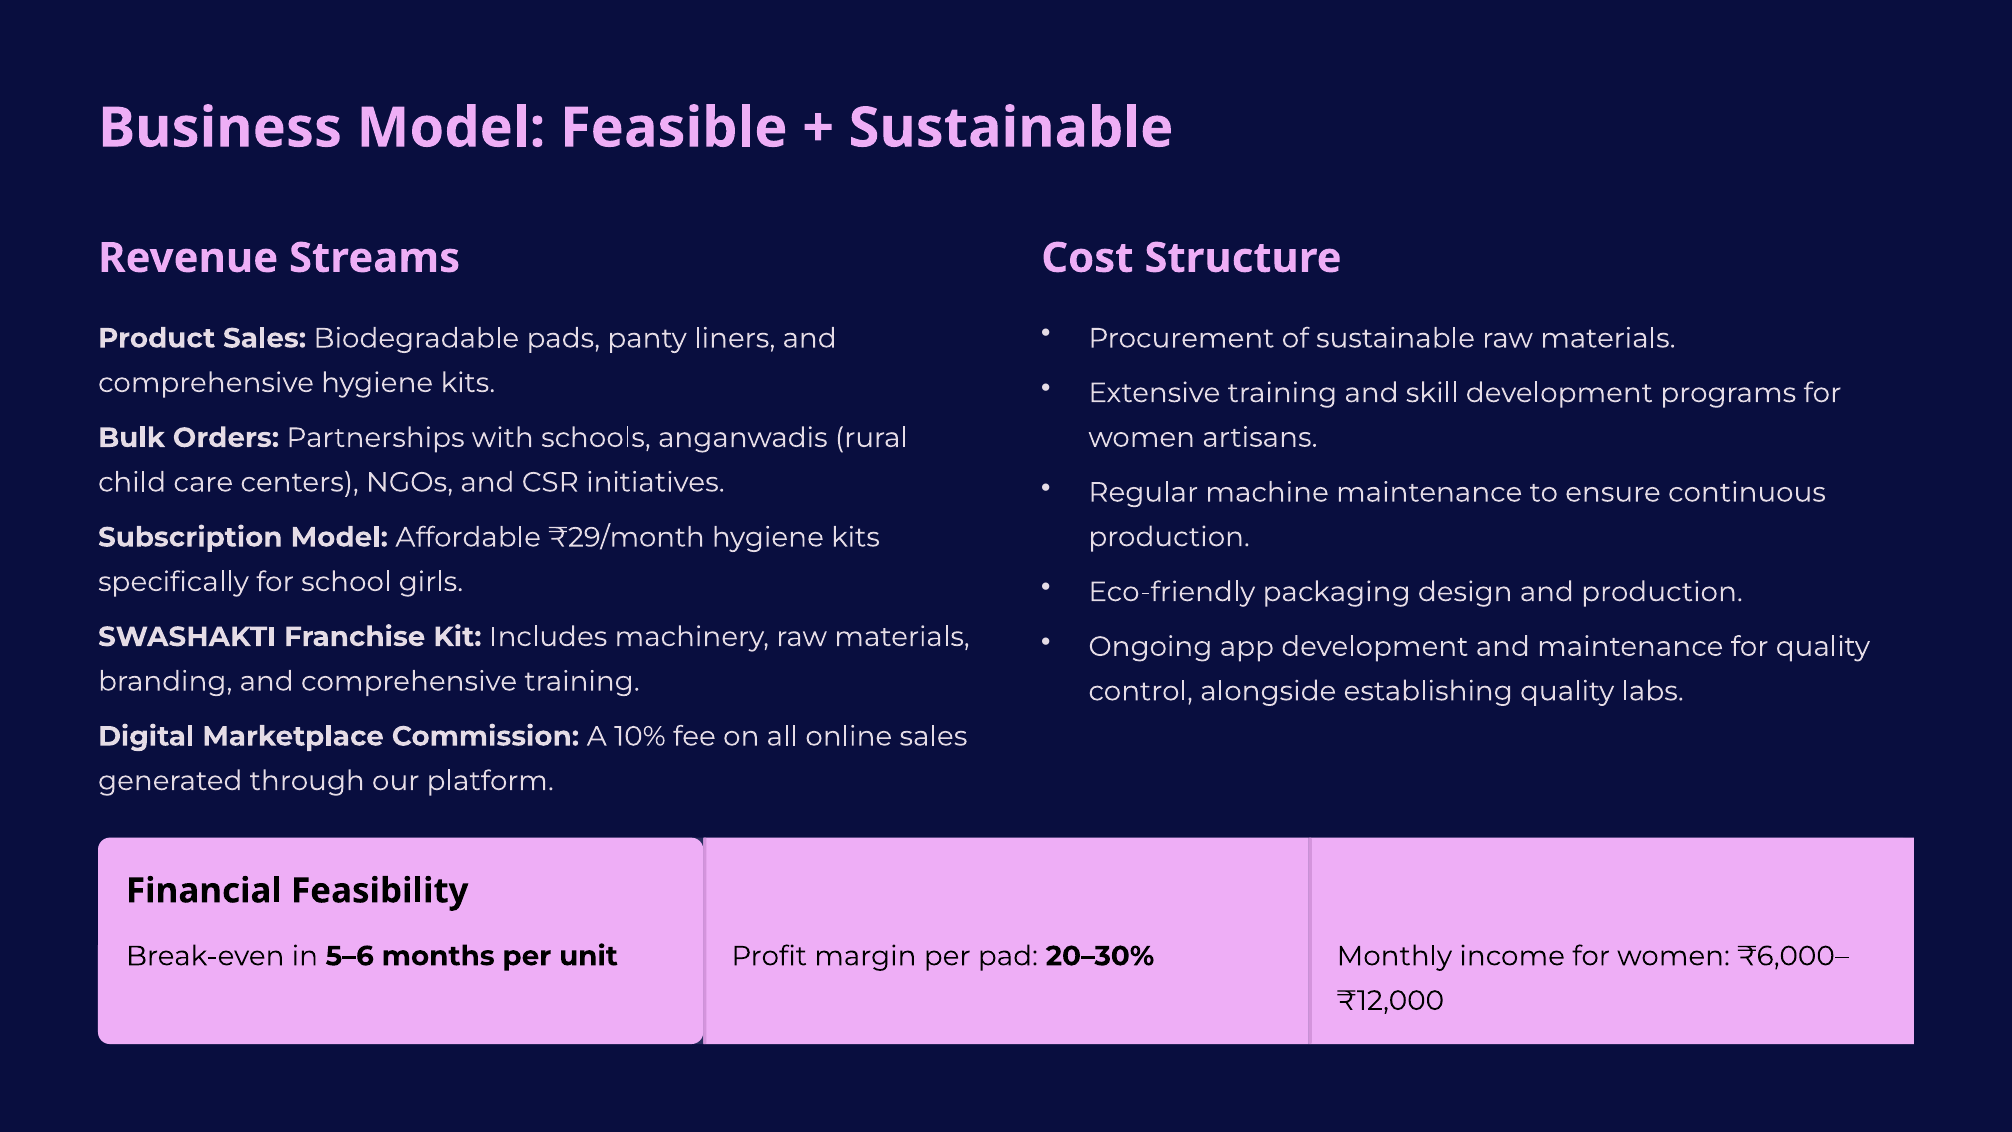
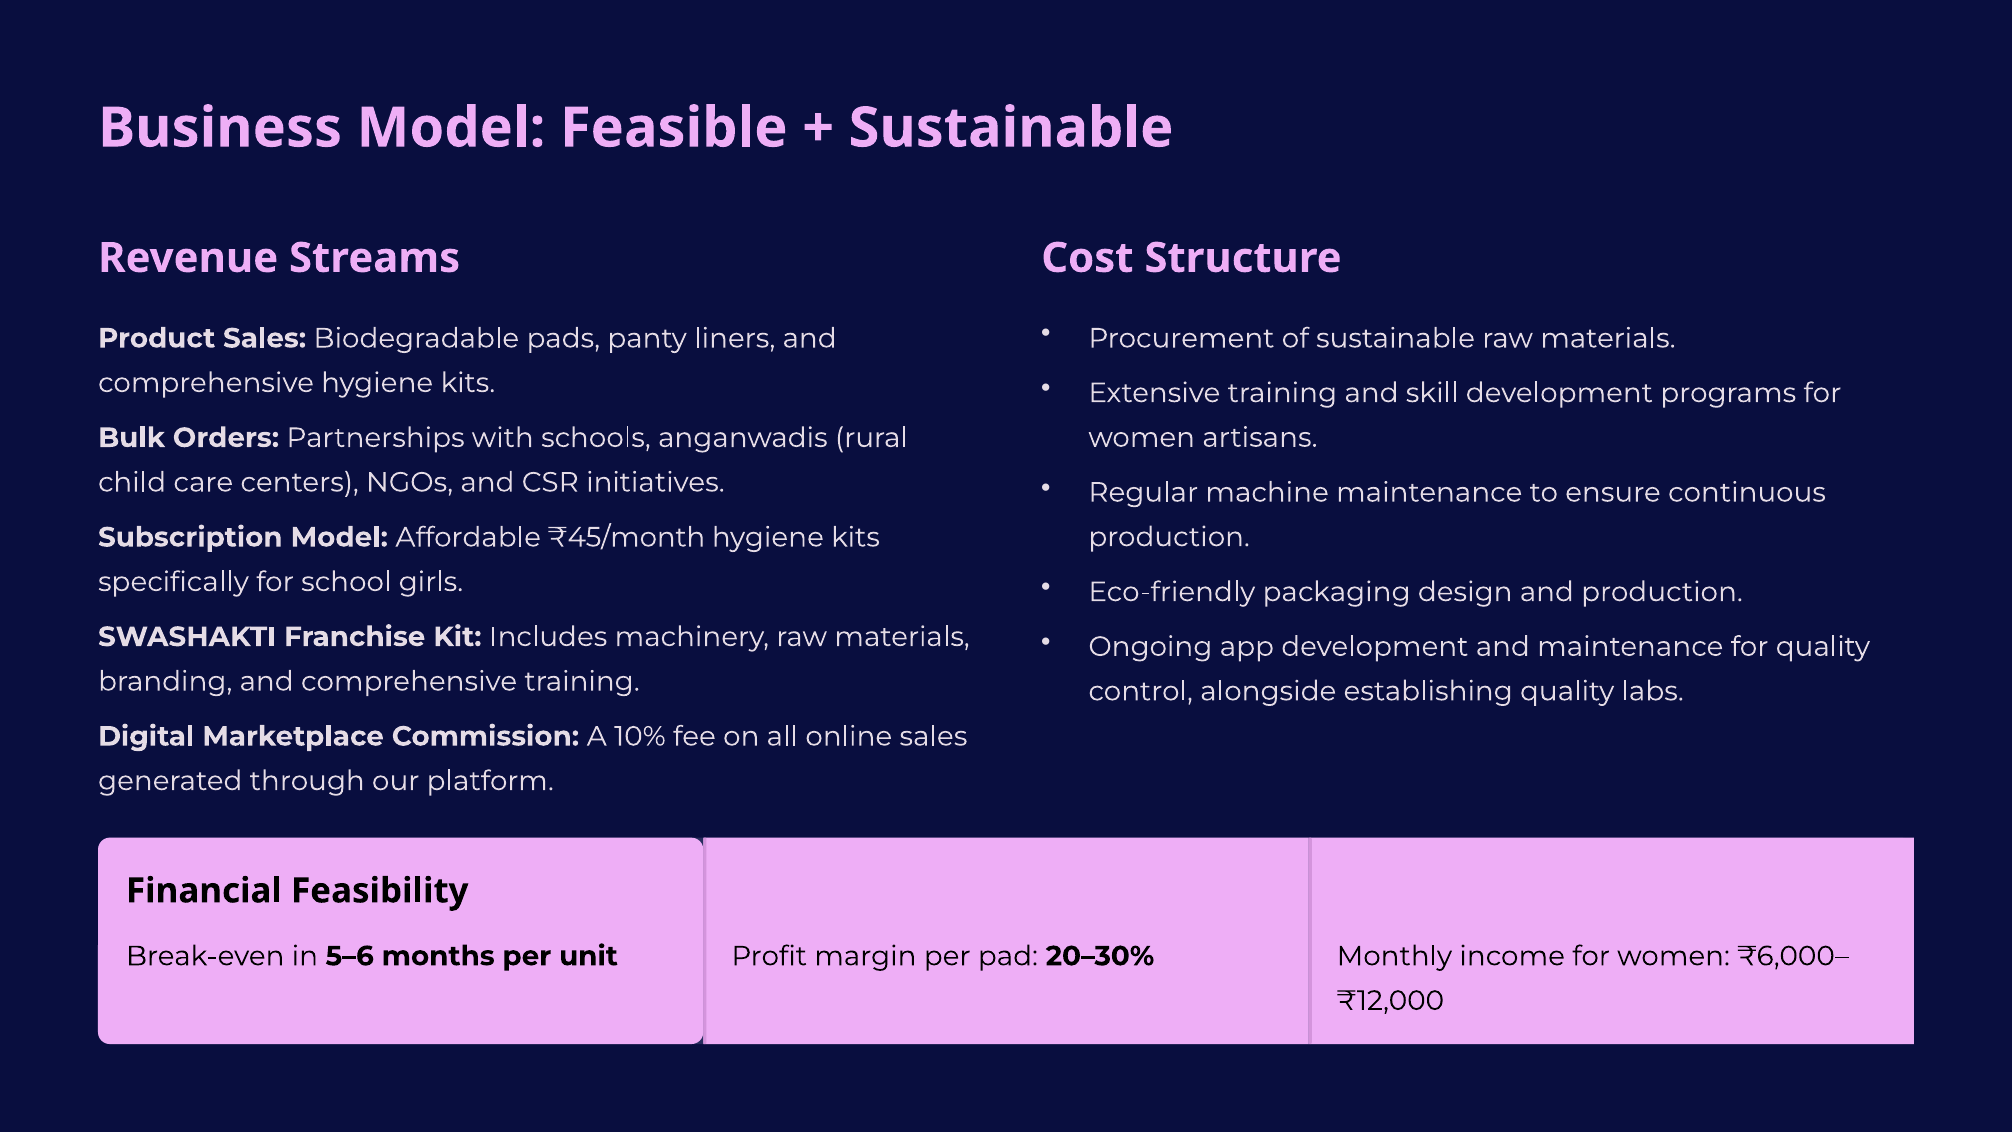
₹29/month: ₹29/month -> ₹45/month (627, 537)
